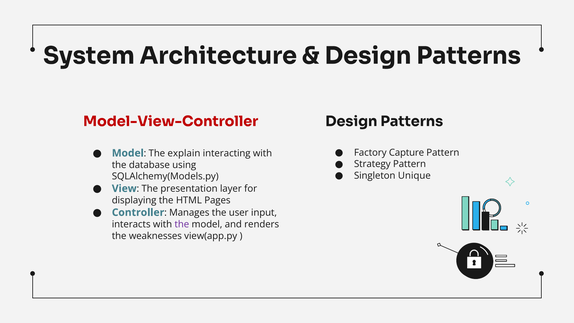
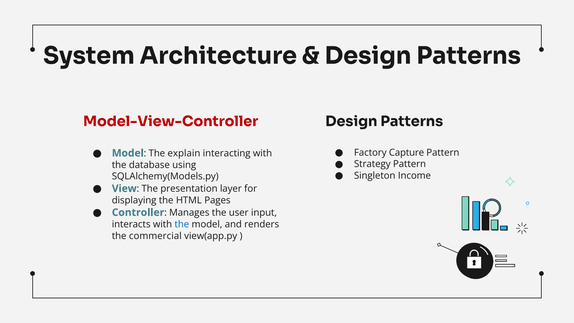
Unique: Unique -> Income (414, 175)
the colour: purple -> blue (182, 224)
weaknesses: weaknesses -> commercial (155, 236)
